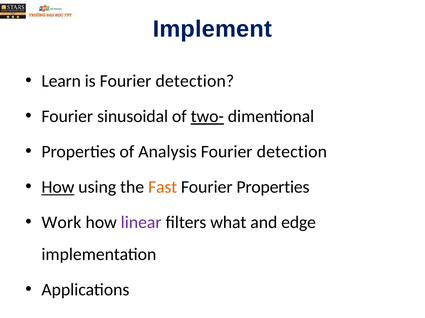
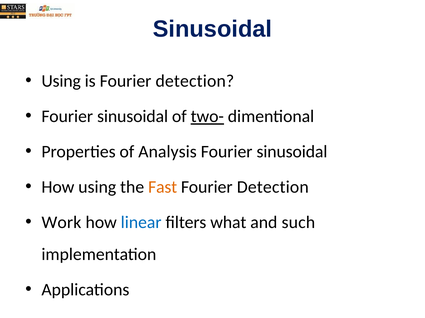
Implement: Implement -> Sinusoidal (212, 29)
Learn: Learn -> Using (61, 81)
detection: detection -> sinusoidal (292, 152)
How underline: present -> none (58, 188)
Properties: Properties -> Detection (273, 188)
linear colour: purple -> blue (141, 223)
edge: edge -> such (298, 223)
